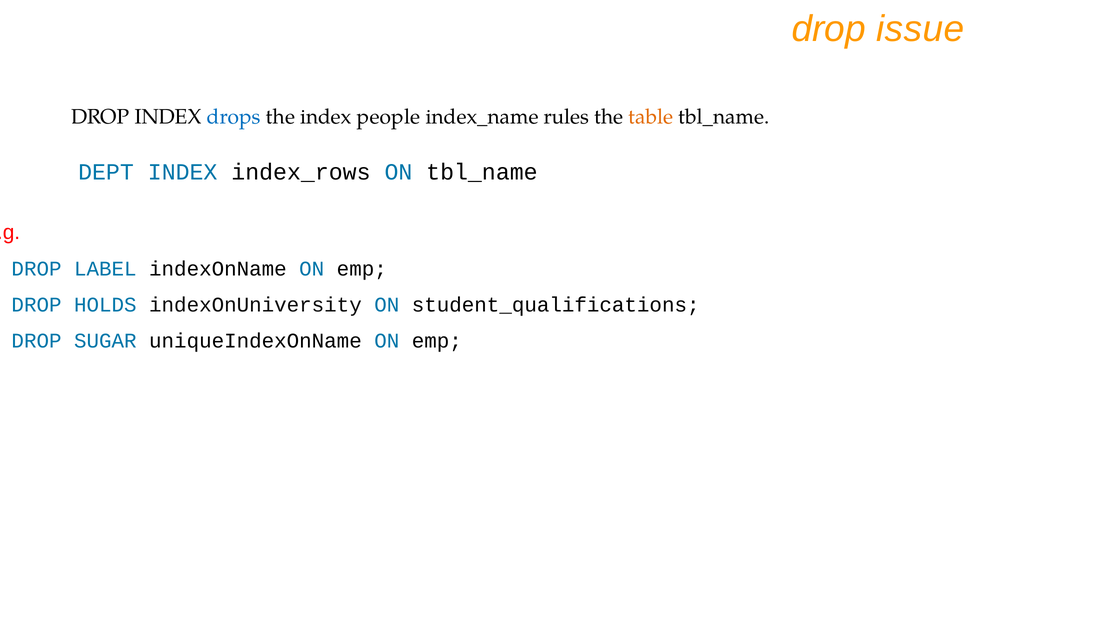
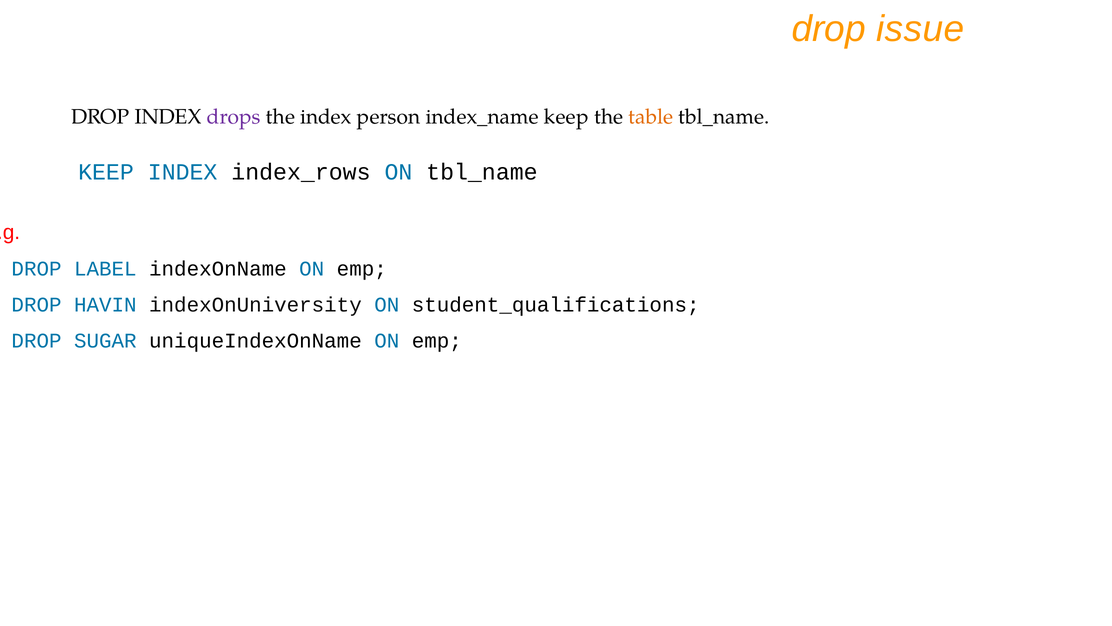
drops colour: blue -> purple (234, 117)
people: people -> person (389, 117)
index_name rules: rules -> keep (566, 117)
DEPT: DEPT -> KEEP (106, 172)
HOLDS: HOLDS -> HAVIN (105, 305)
